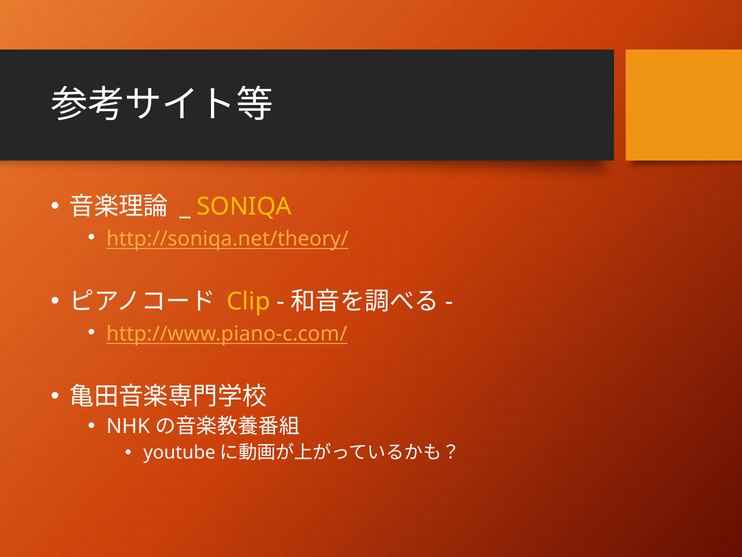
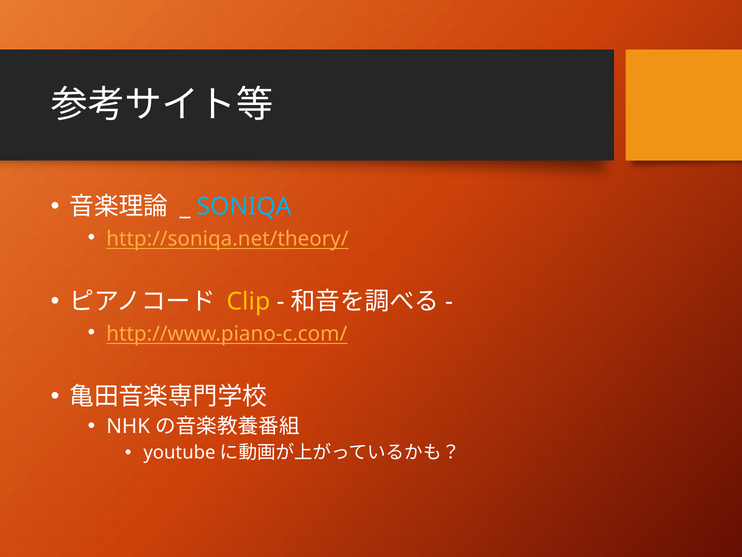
SONIQA colour: yellow -> light blue (244, 207)
